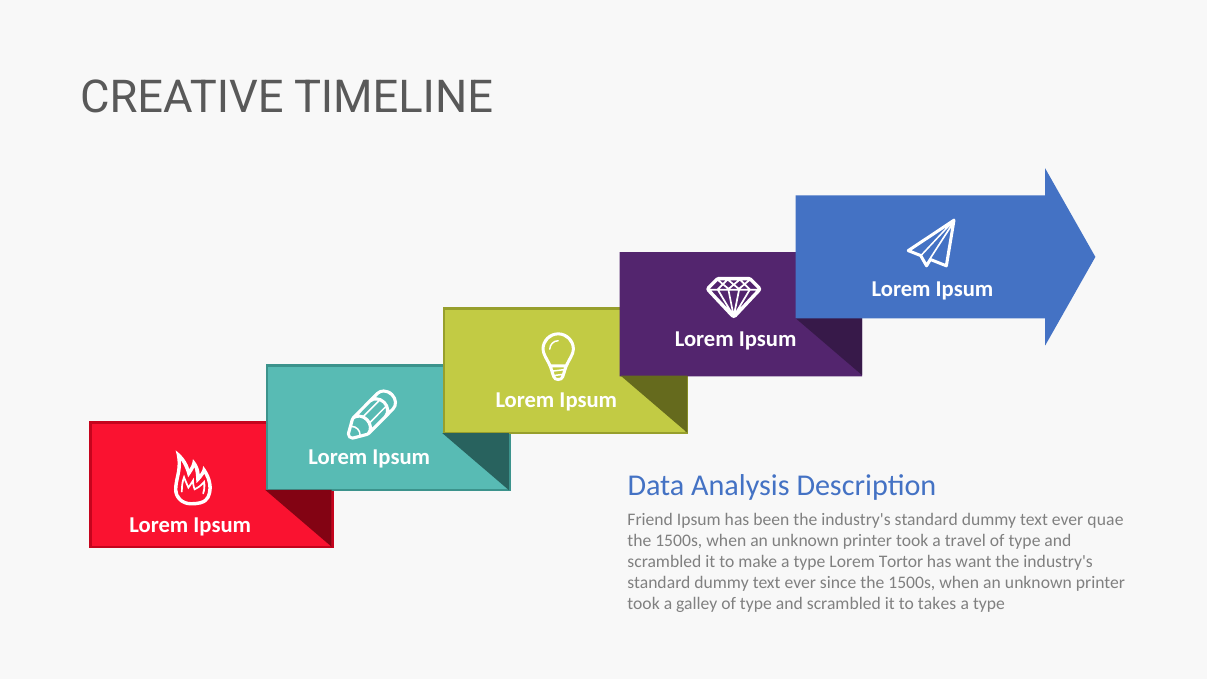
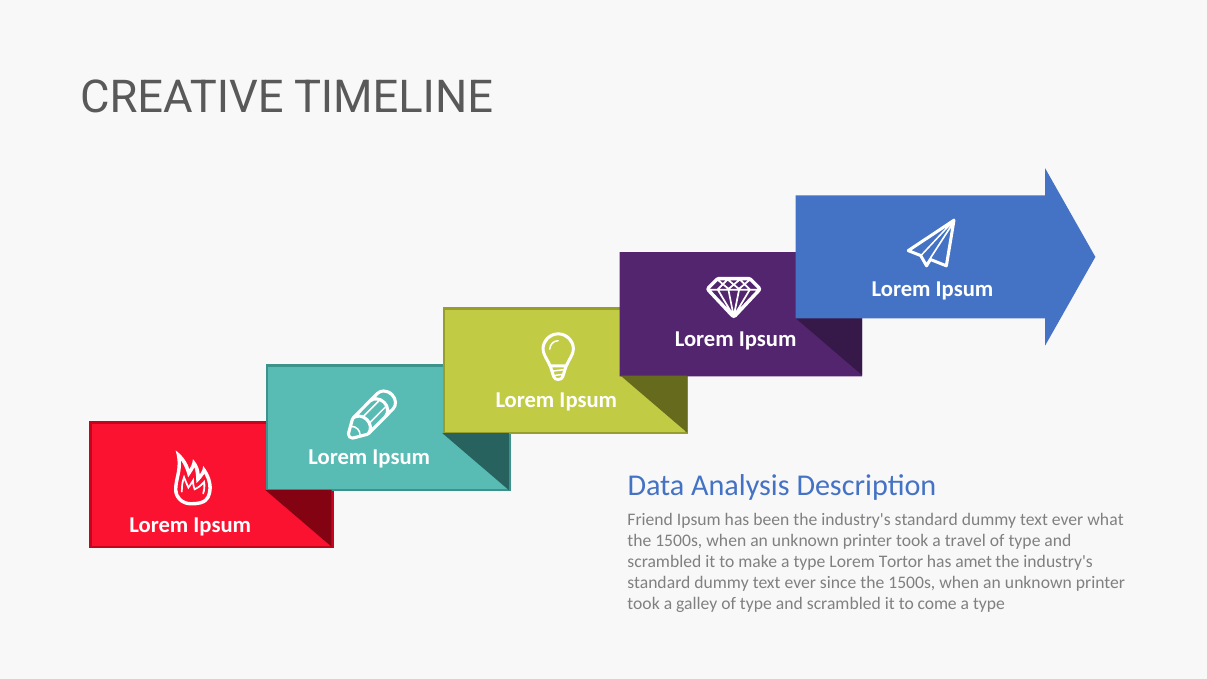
quae: quae -> what (1106, 519)
want: want -> amet (974, 562)
takes: takes -> come (937, 604)
